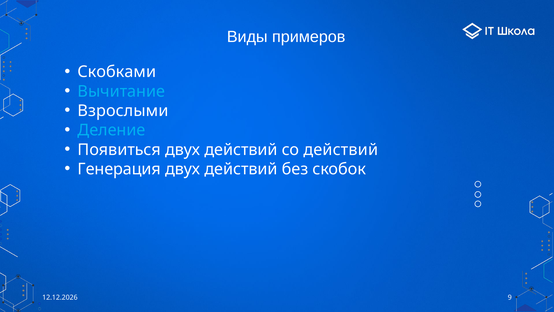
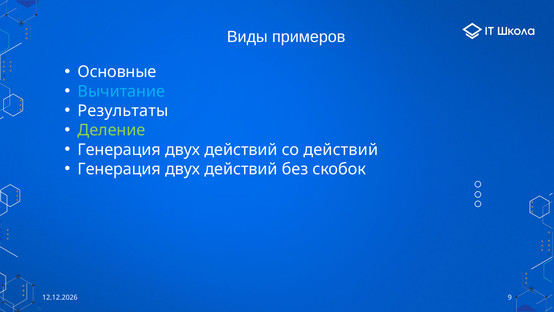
Скобками: Скобками -> Основные (117, 72)
Взрослыми: Взрослыми -> Результаты (123, 111)
Деление colour: light blue -> light green (111, 130)
Появиться: Появиться -> Генерация (119, 149)
